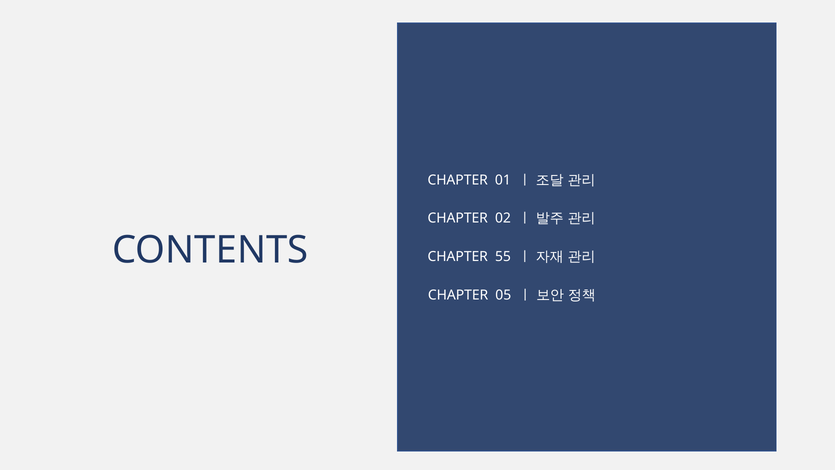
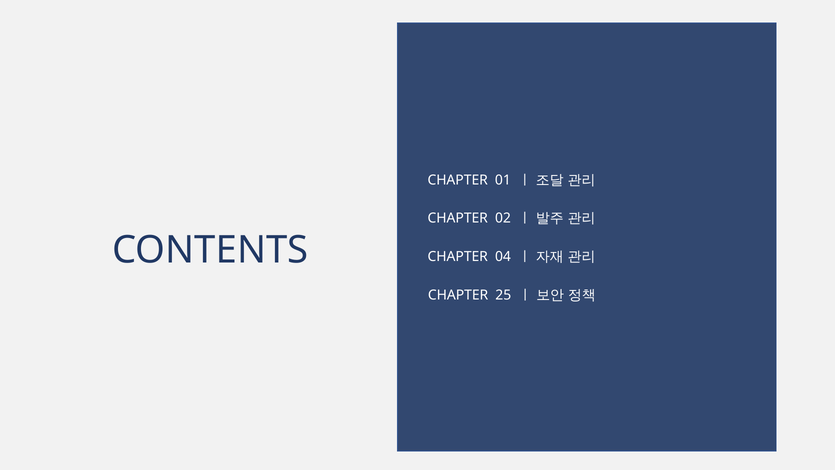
55: 55 -> 04 (503, 257)
05: 05 -> 25 (503, 295)
